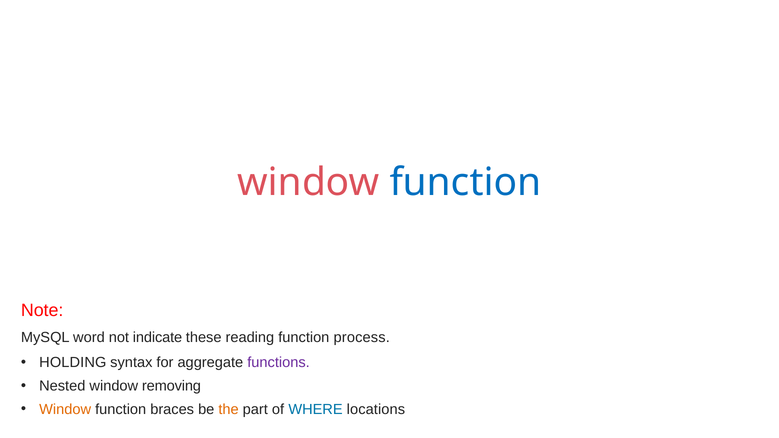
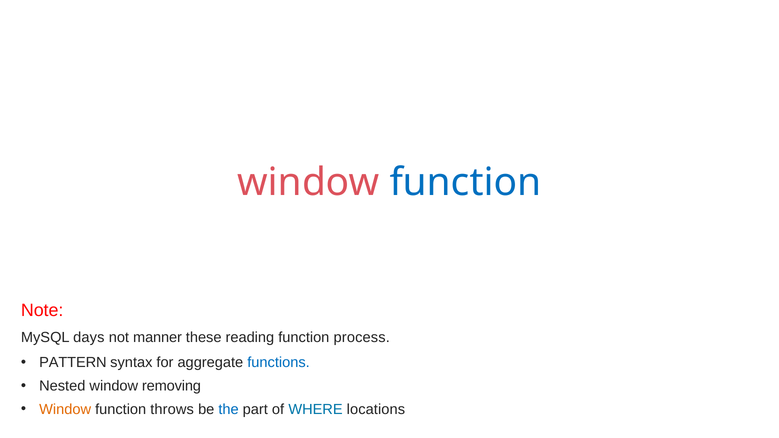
word: word -> days (89, 338)
indicate: indicate -> manner (158, 338)
HOLDING: HOLDING -> PATTERN (73, 363)
functions colour: purple -> blue (279, 363)
braces: braces -> throws (172, 410)
the colour: orange -> blue (229, 410)
